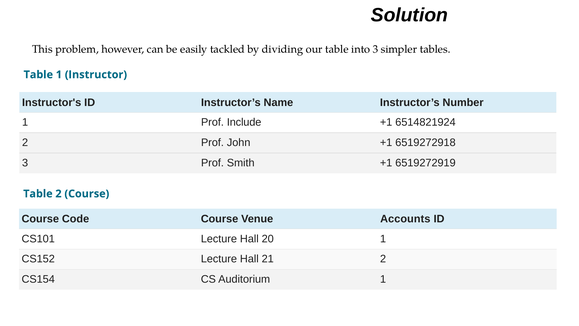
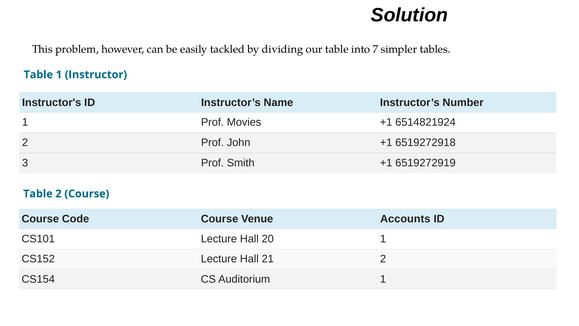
into 3: 3 -> 7 (375, 49)
Include: Include -> Movies (244, 122)
